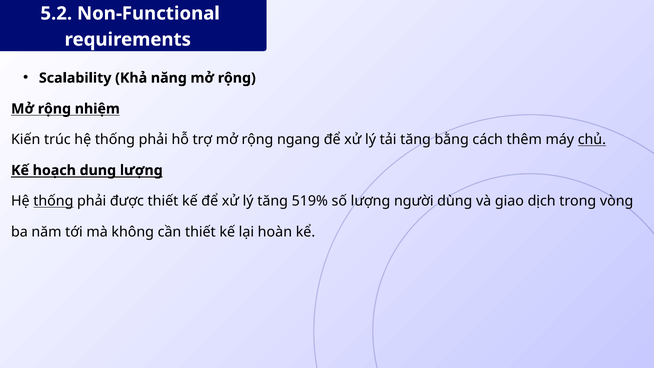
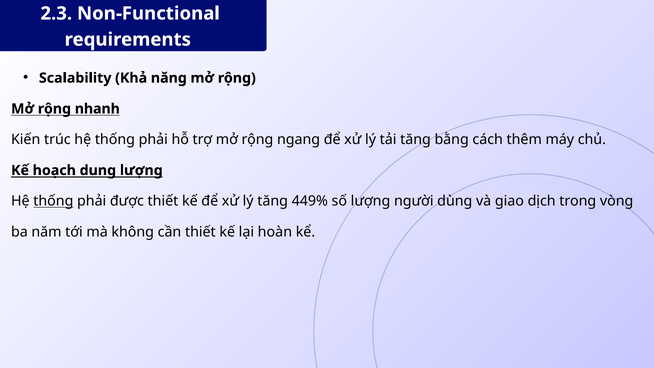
5.2: 5.2 -> 2.3 (56, 13)
nhiệm: nhiệm -> nhanh (97, 109)
chủ underline: present -> none (592, 140)
519%: 519% -> 449% (310, 201)
